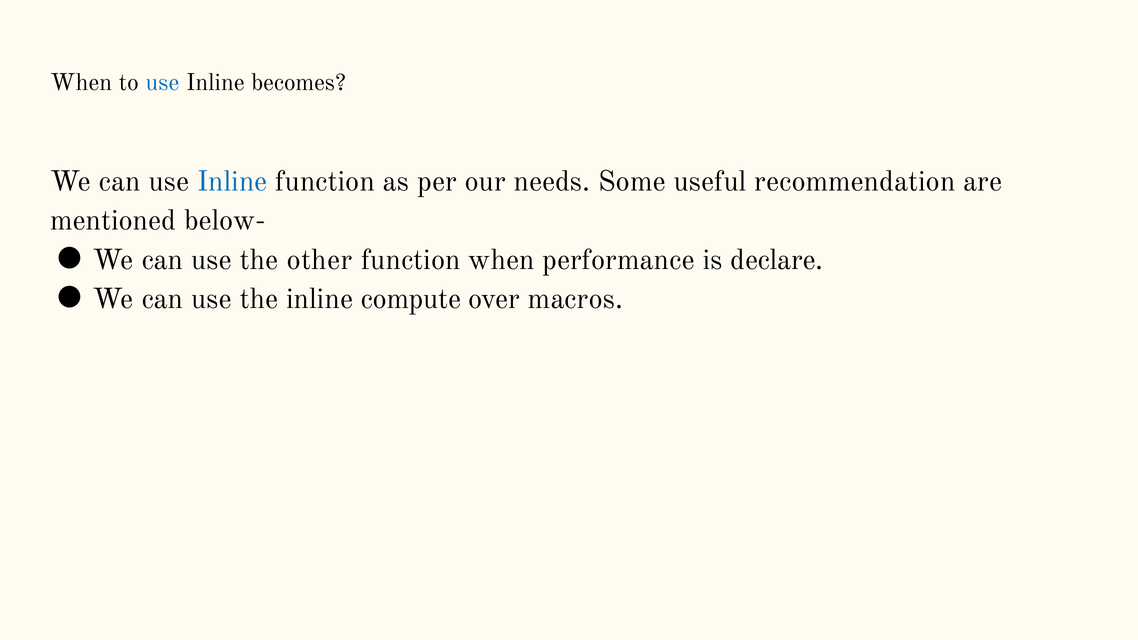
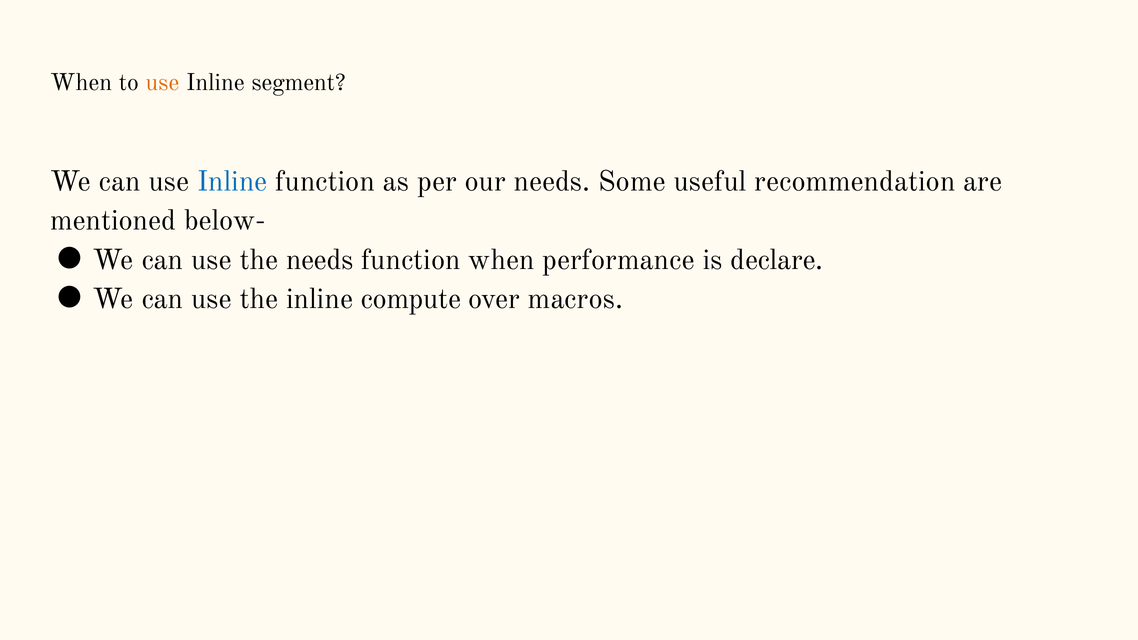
use colour: blue -> orange (162, 83)
becomes: becomes -> segment (299, 83)
the other: other -> needs (320, 260)
